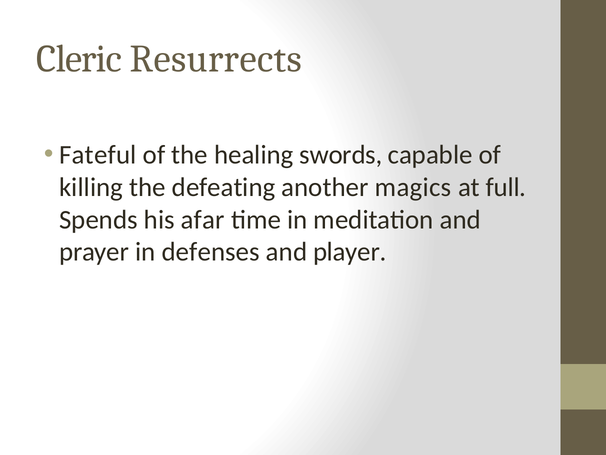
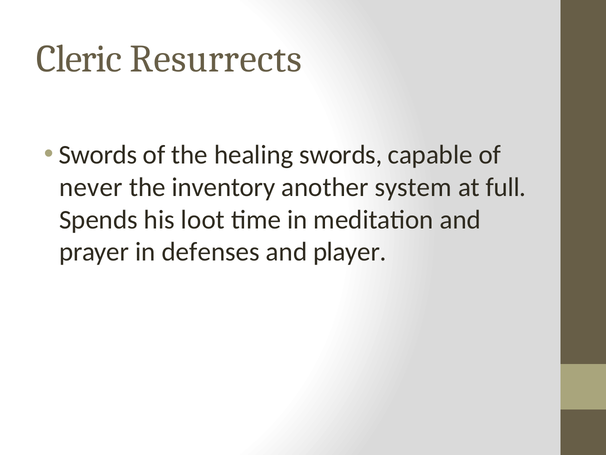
Fateful: Fateful -> Swords (98, 155)
killing: killing -> never (91, 187)
defeating: defeating -> inventory (224, 187)
magics: magics -> system (413, 187)
afar: afar -> loot (203, 219)
